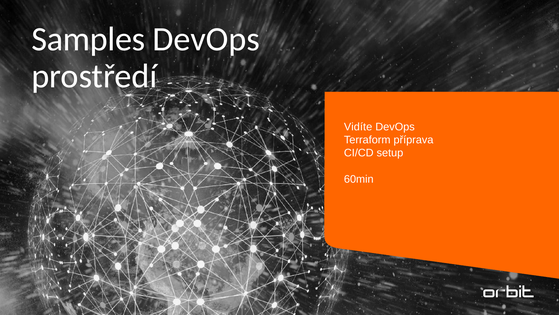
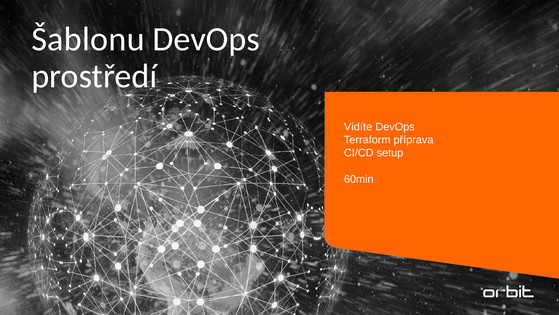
Samples: Samples -> Šablonu (88, 39)
